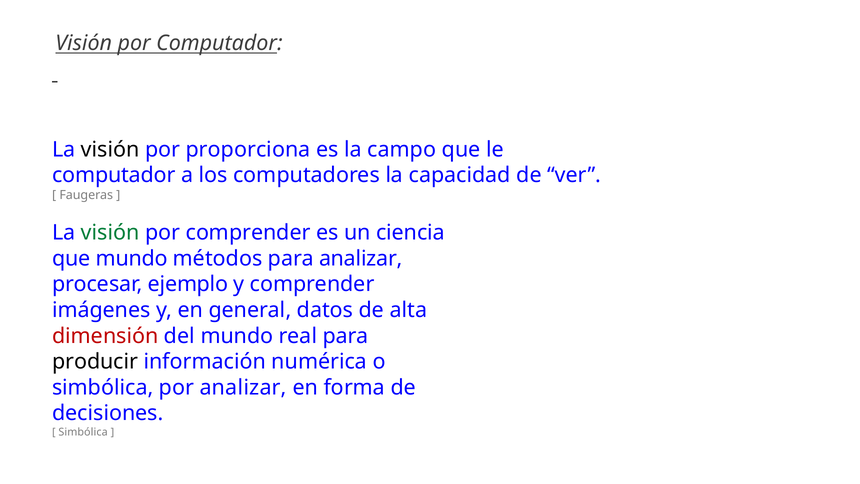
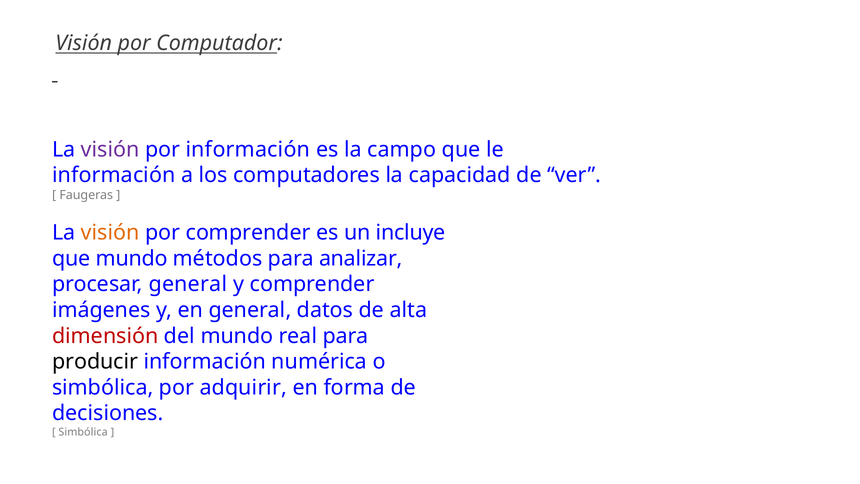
visión colour: black -> purple (110, 149)
por proporciona: proporciona -> información (248, 149)
computador: computador -> información (114, 175)
visión colour: green -> orange (110, 233)
ciencia: ciencia -> incluye (411, 233)
procesar ejemplo: ejemplo -> general (188, 284)
por analizar: analizar -> adquirir (243, 387)
